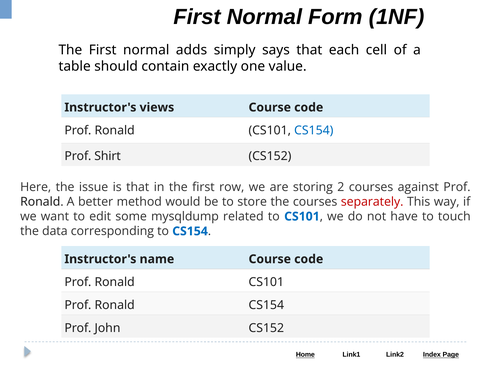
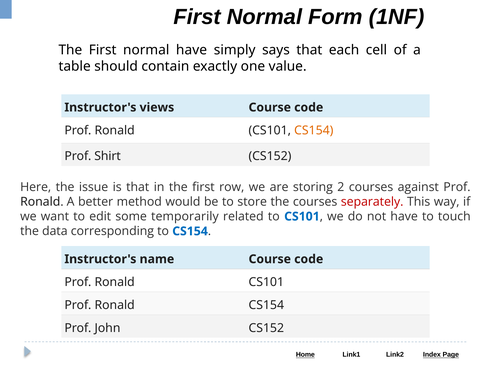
normal adds: adds -> have (192, 50)
CS154 colour: blue -> orange (314, 130)
mysqldump: mysqldump -> temporarily (185, 216)
